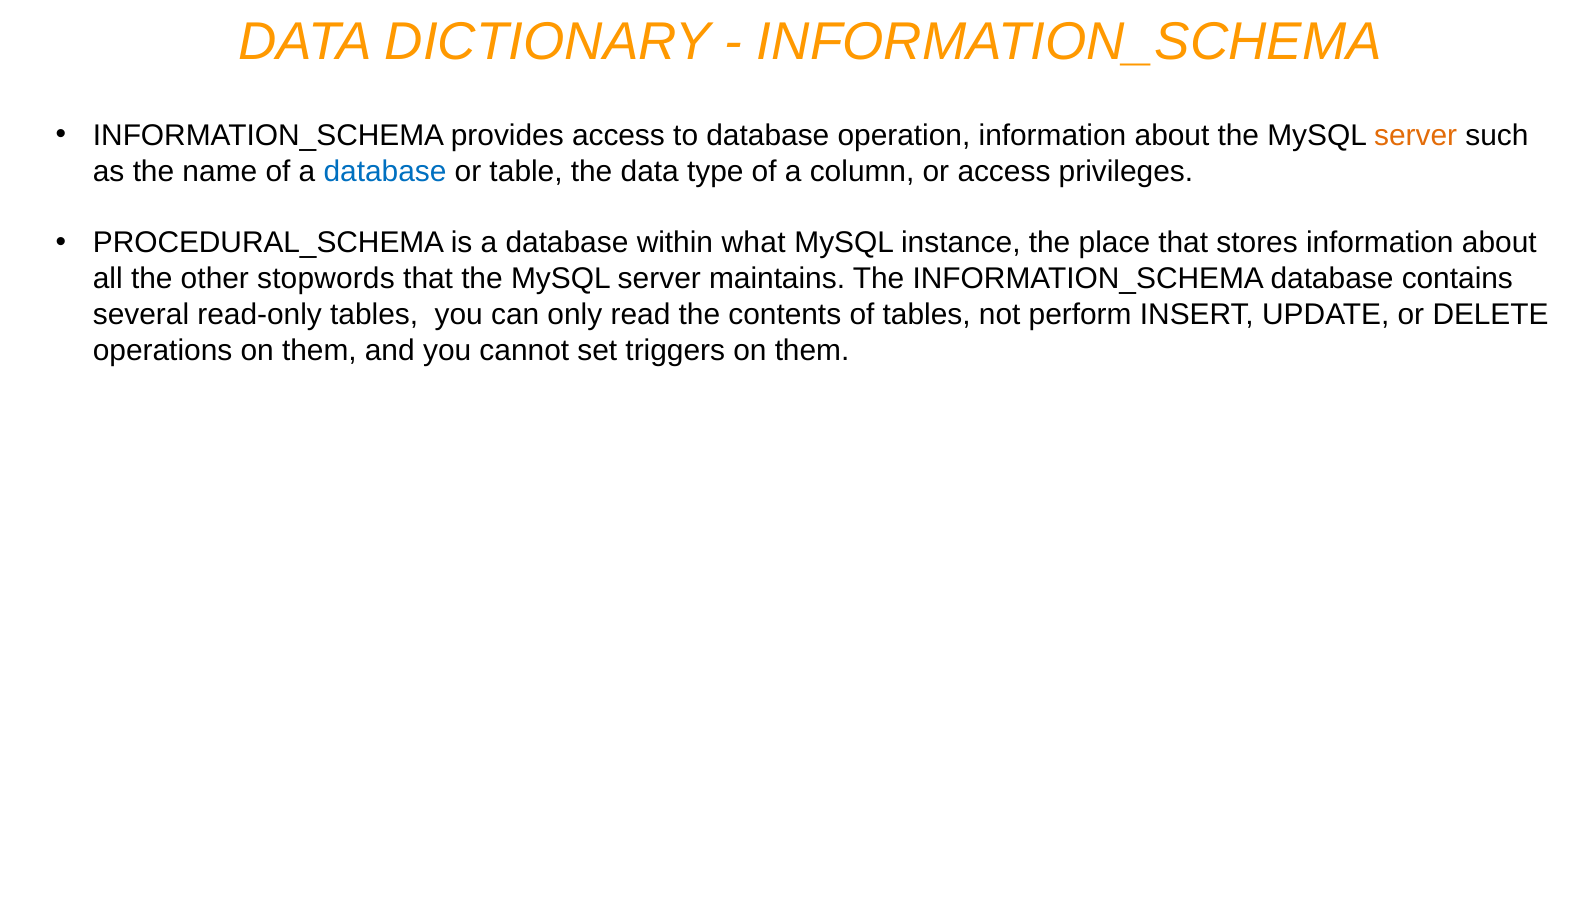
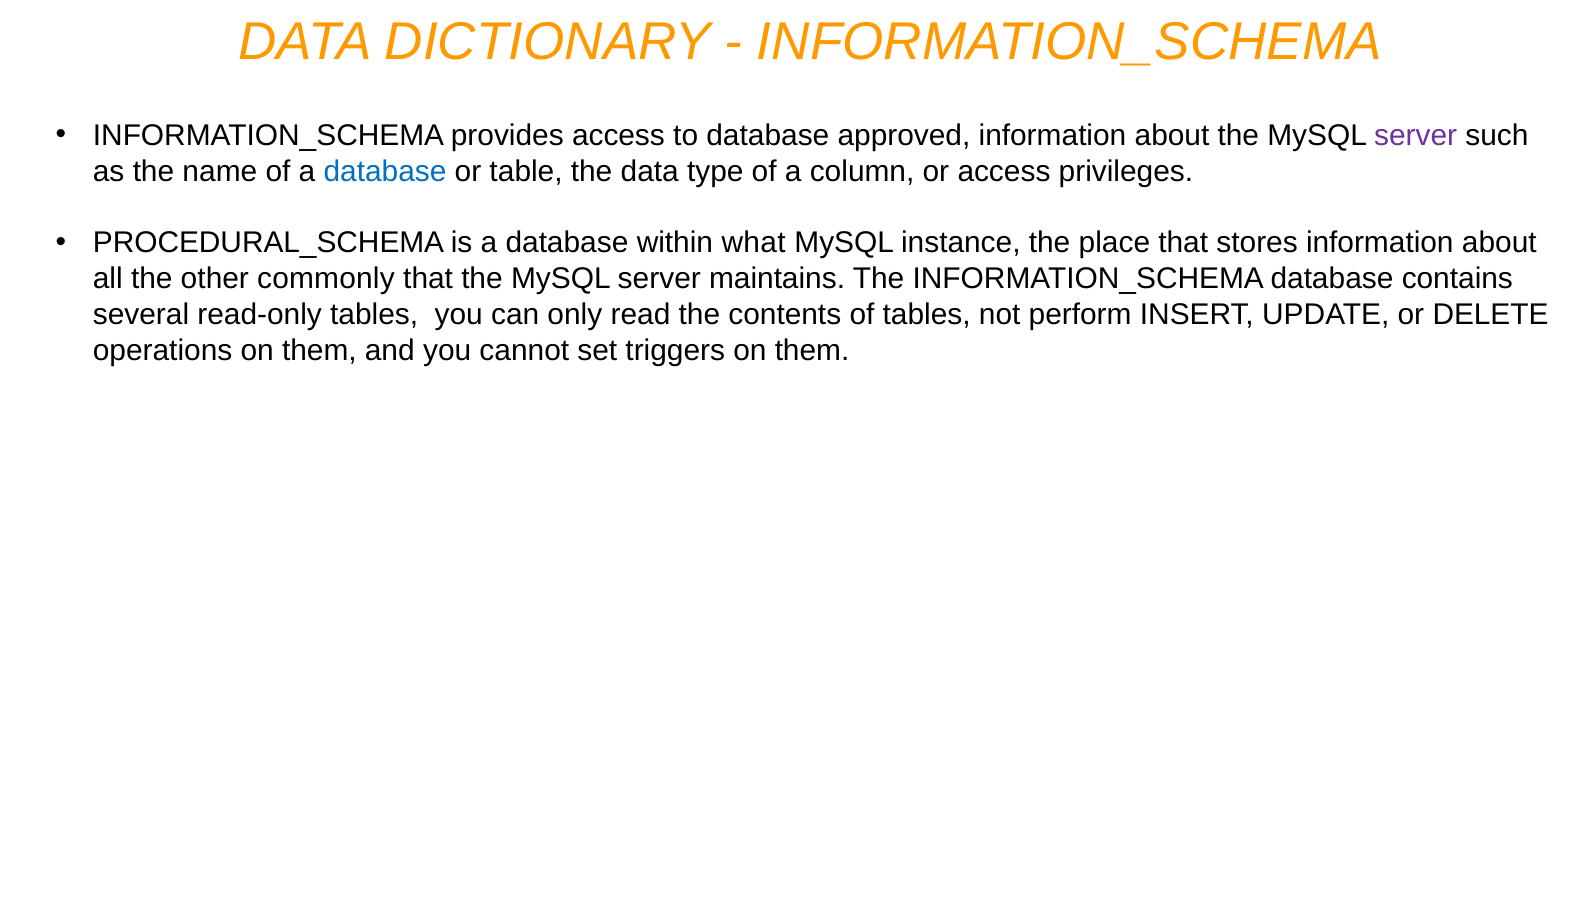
operation: operation -> approved (904, 135)
server colour: orange -> purple (1416, 135)
stopwords: stopwords -> commonly (326, 279)
